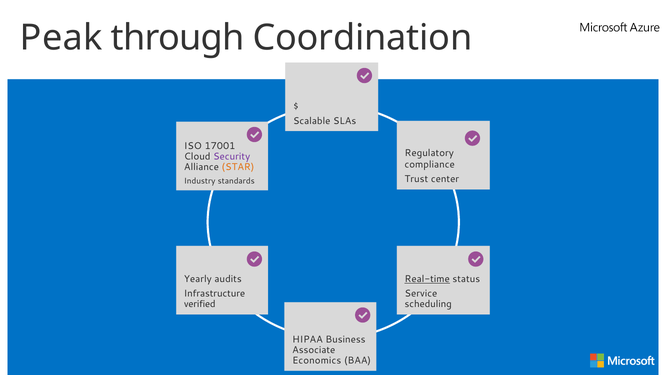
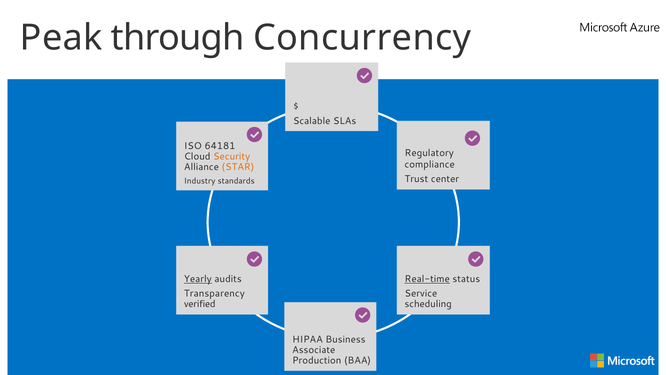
Coordination: Coordination -> Concurrency (362, 38)
17001: 17001 -> 64181 (220, 146)
Security colour: purple -> orange (232, 157)
Yearly underline: none -> present (198, 279)
Infrastructure: Infrastructure -> Transparency (214, 293)
Economics: Economics -> Production (317, 360)
